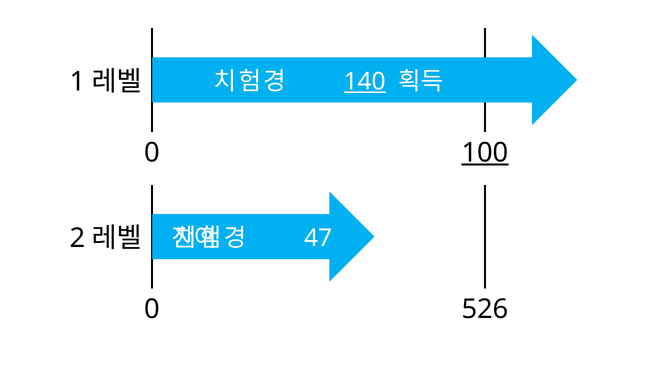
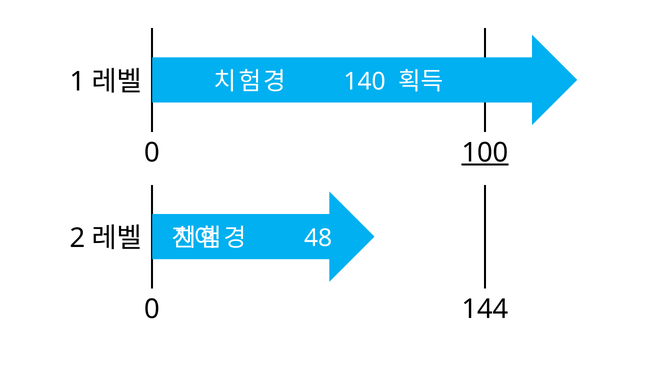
140 underline: present -> none (365, 82)
47: 47 -> 48 (318, 238)
526: 526 -> 144 (485, 309)
